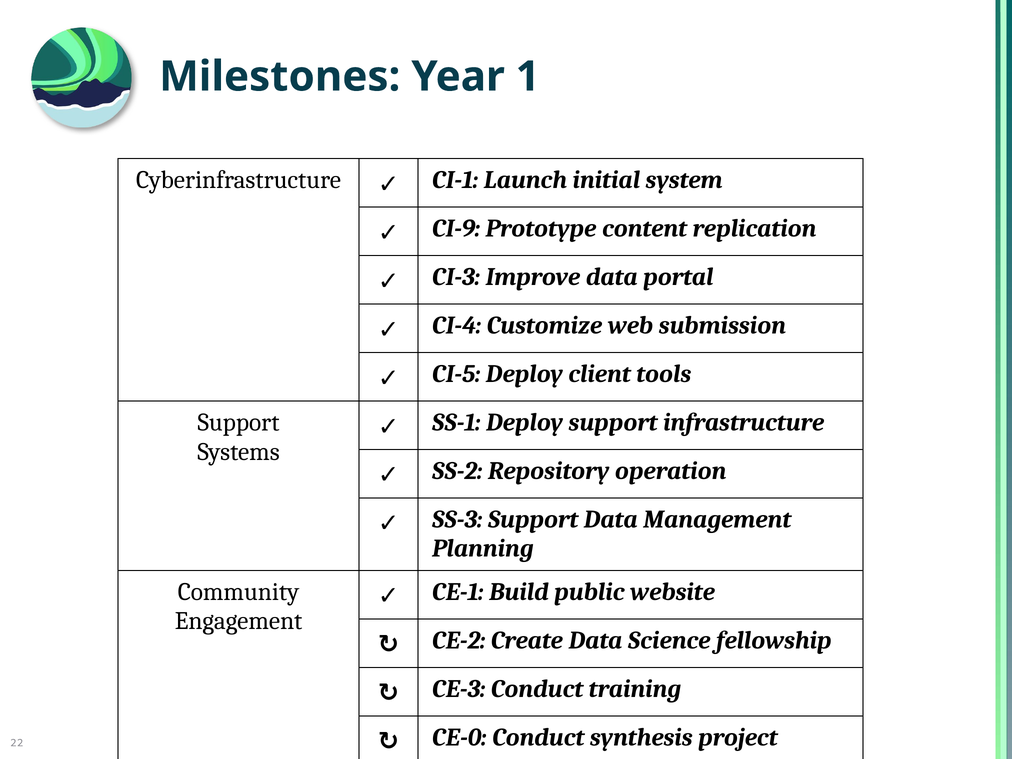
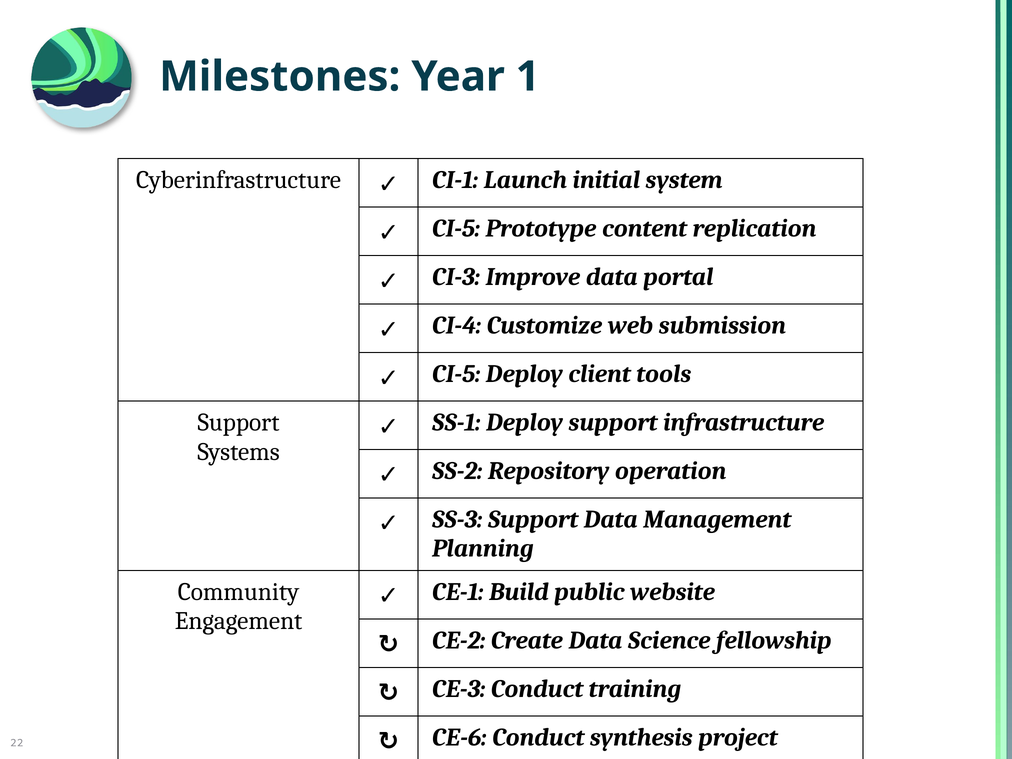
CI-9: CI-9 -> CI-5 (456, 229)
CE-0: CE-0 -> CE-6 (459, 737)
